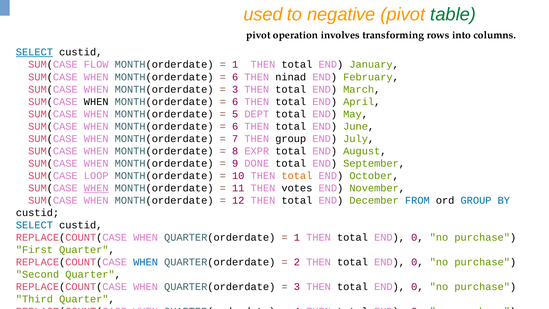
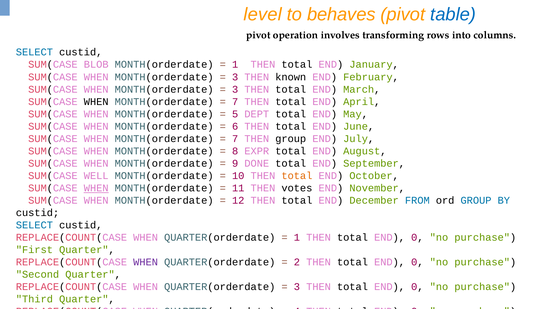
used: used -> level (263, 14)
negative: negative -> behaves (341, 14)
table colour: green -> blue (453, 14)
SELECT underline: present -> none (34, 52)
FLOW: FLOW -> BLOB (96, 65)
6: 6 -> 3 (235, 77)
ninad: ninad -> known (291, 77)
6: 6 -> 7 (235, 102)
LOOP: LOOP -> WELL (96, 176)
WHEN colour: blue -> purple (146, 262)
